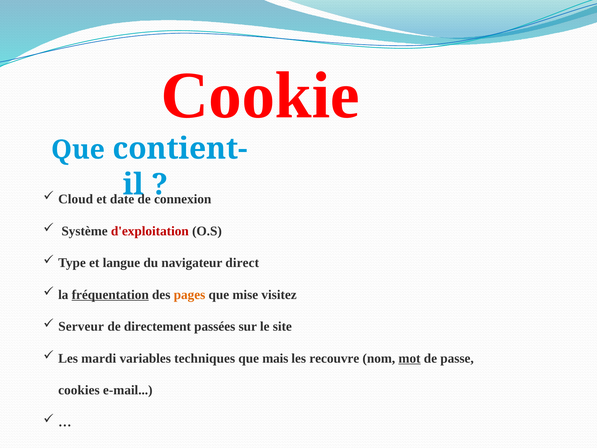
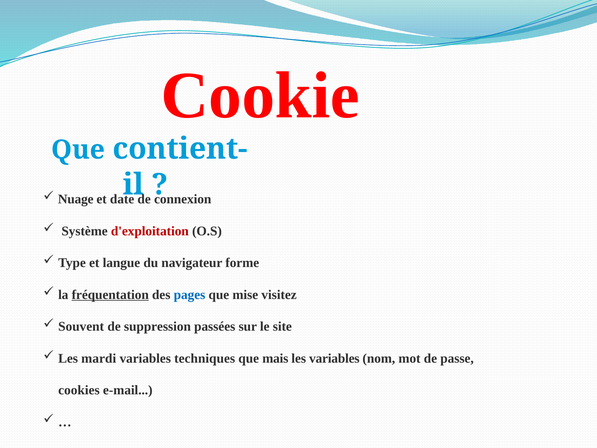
Cloud: Cloud -> Nuage (76, 199)
direct: direct -> forme (242, 263)
pages colour: orange -> blue (189, 295)
Serveur: Serveur -> Souvent (81, 326)
directement: directement -> suppression (157, 326)
les recouvre: recouvre -> variables (334, 358)
mot underline: present -> none (410, 358)
